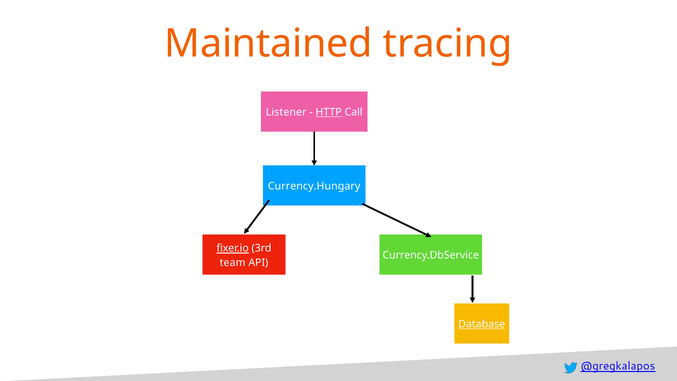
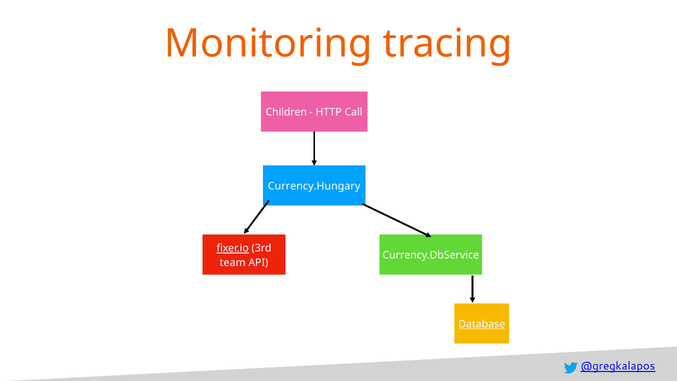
Maintained: Maintained -> Monitoring (268, 44)
Listener: Listener -> Children (286, 112)
HTTP underline: present -> none (329, 112)
